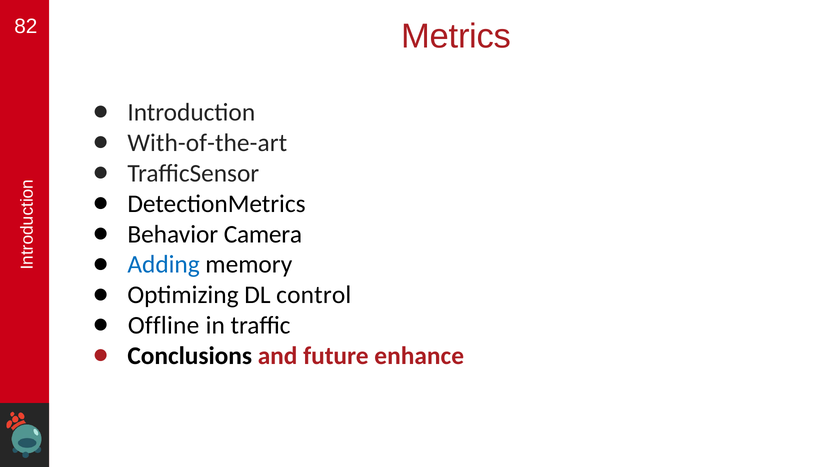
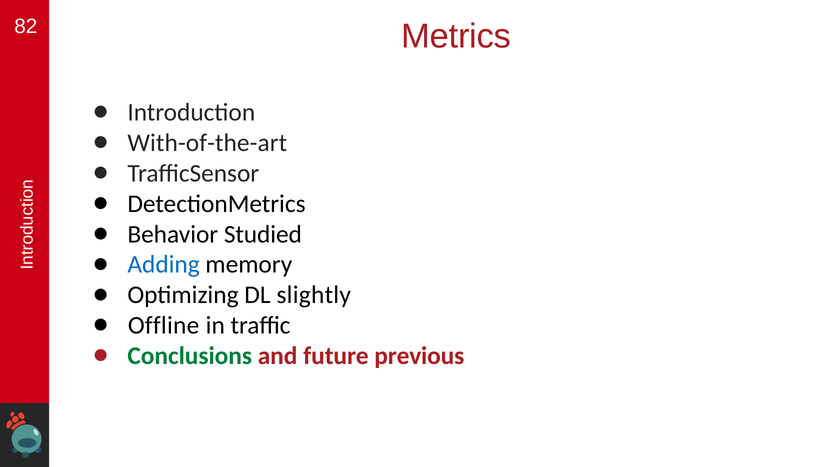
Camera: Camera -> Studied (263, 234)
control: control -> slightly (314, 295)
Conclusions colour: black -> green (190, 356)
enhance: enhance -> previous (419, 356)
